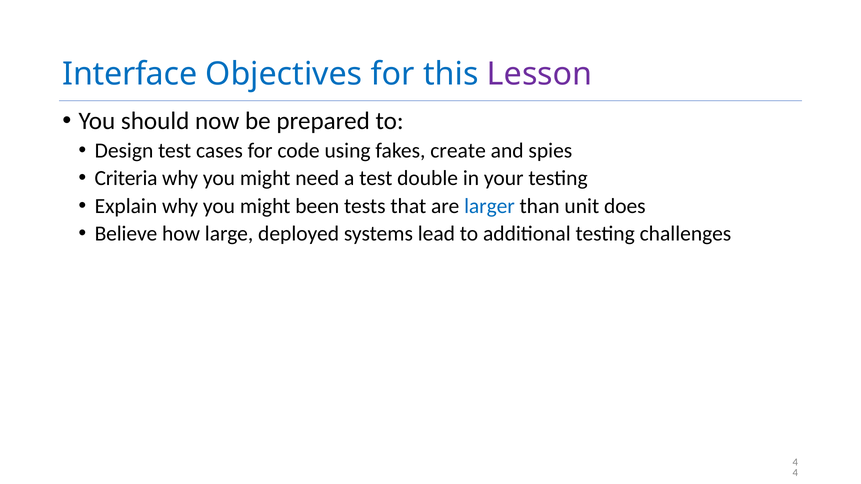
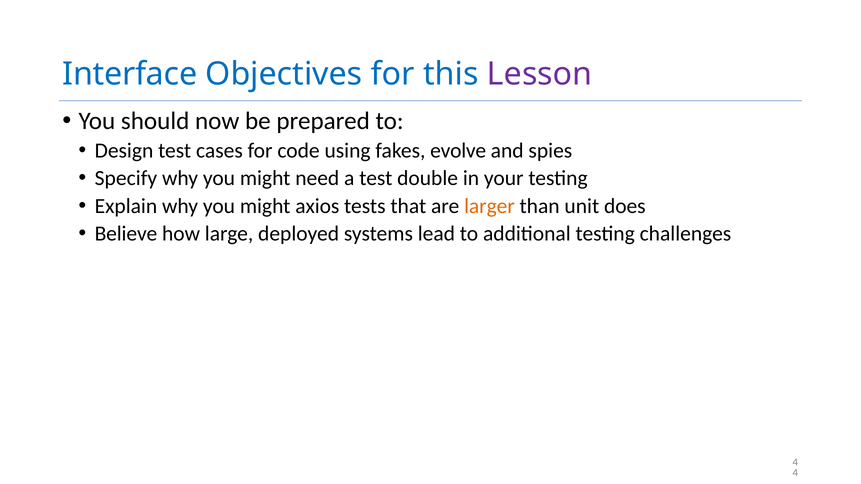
create: create -> evolve (458, 151)
Criteria: Criteria -> Specify (126, 178)
been: been -> axios (317, 206)
larger colour: blue -> orange (489, 206)
